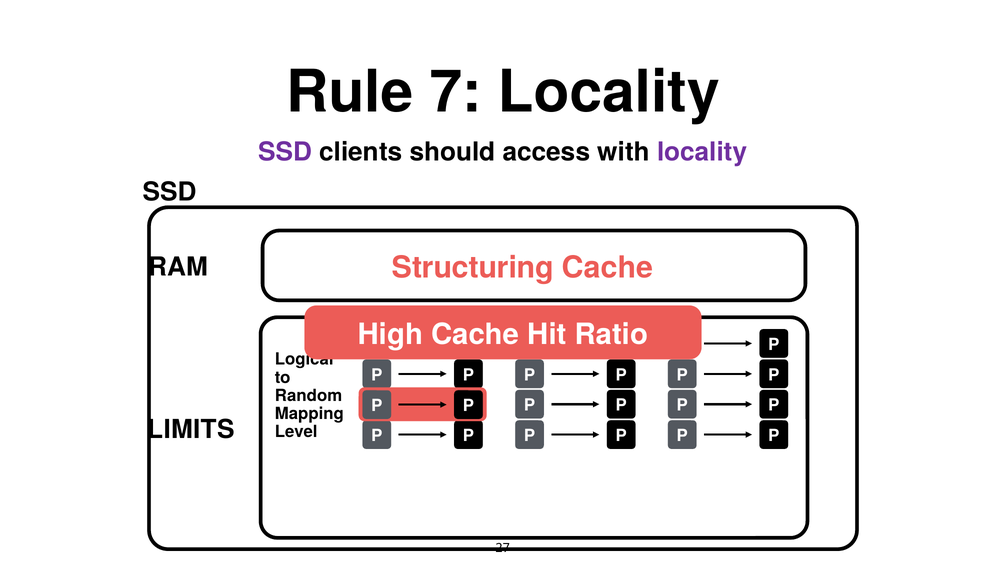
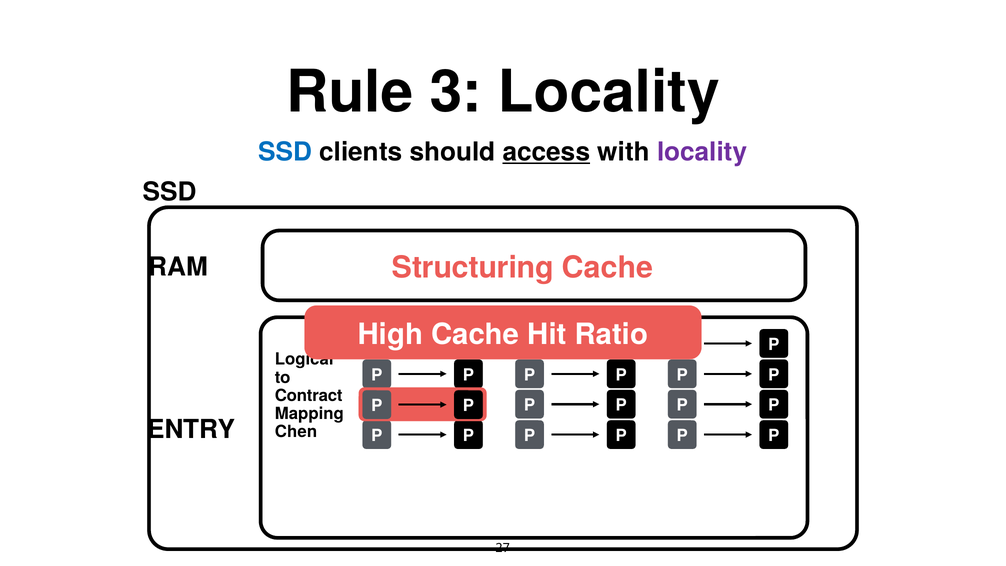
7: 7 -> 3 (456, 93)
SSD colour: purple -> blue (285, 152)
access underline: none -> present (546, 152)
Random: Random -> Contract (309, 396)
LIMITS: LIMITS -> ENTRY (191, 429)
Level: Level -> Chen (296, 432)
